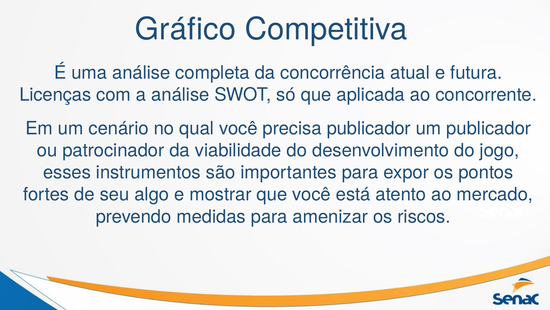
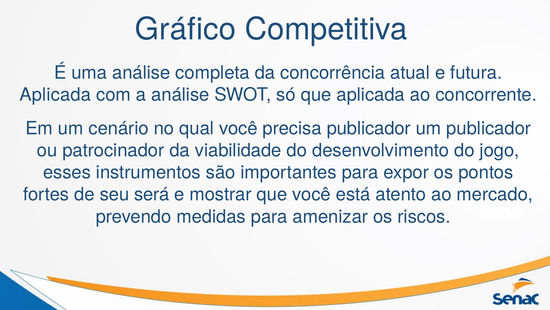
Licenças: Licenças -> Aplicada (55, 95)
algo: algo -> será (152, 194)
